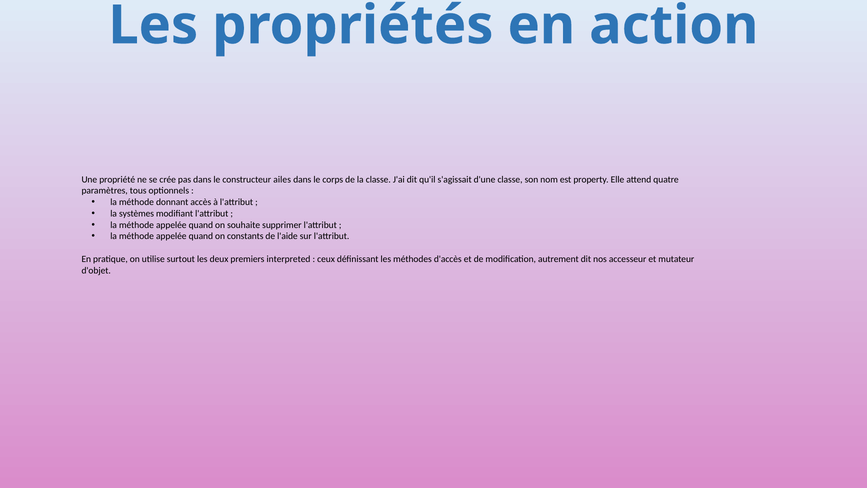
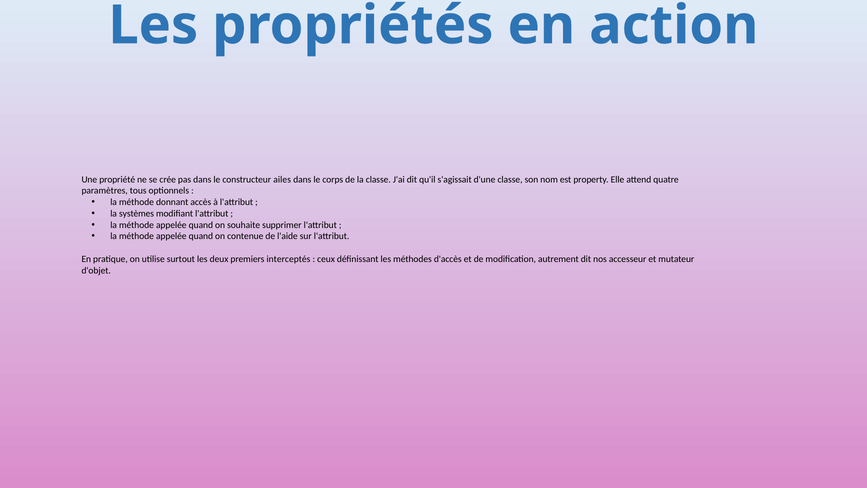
constants: constants -> contenue (245, 236)
interpreted: interpreted -> interceptés (288, 259)
